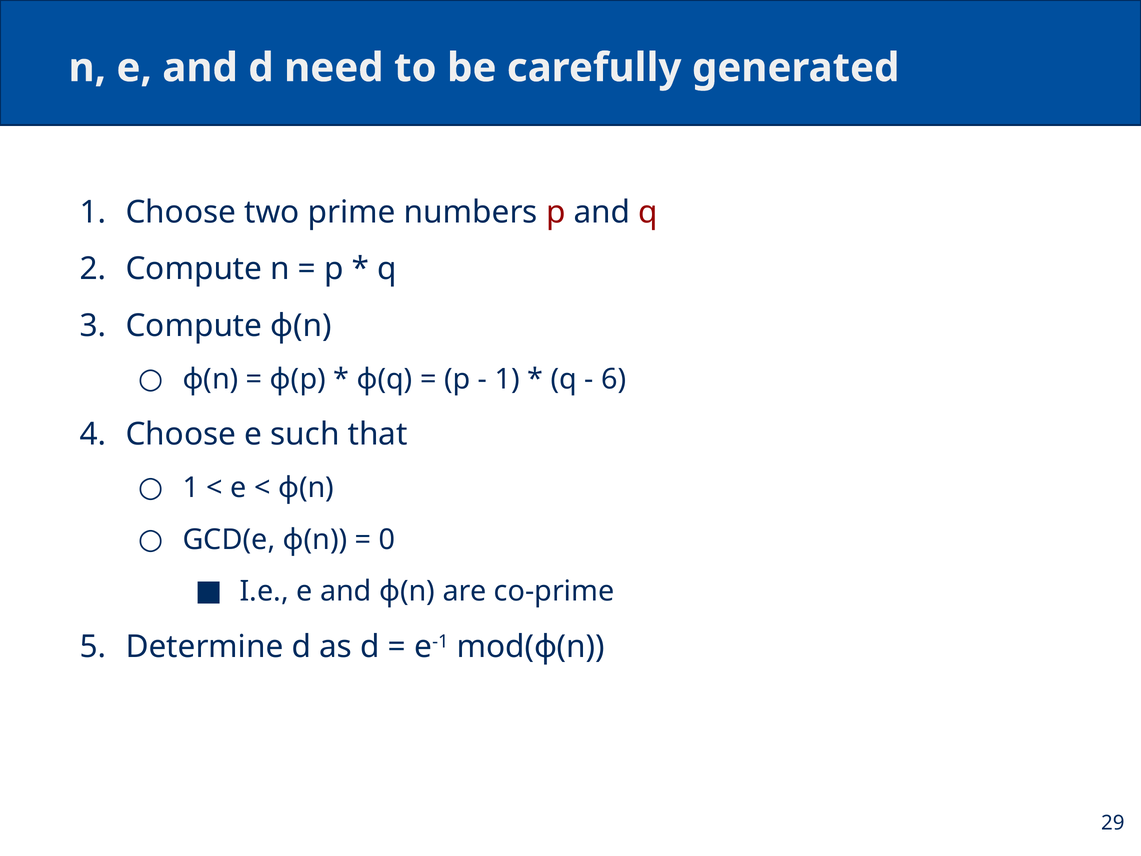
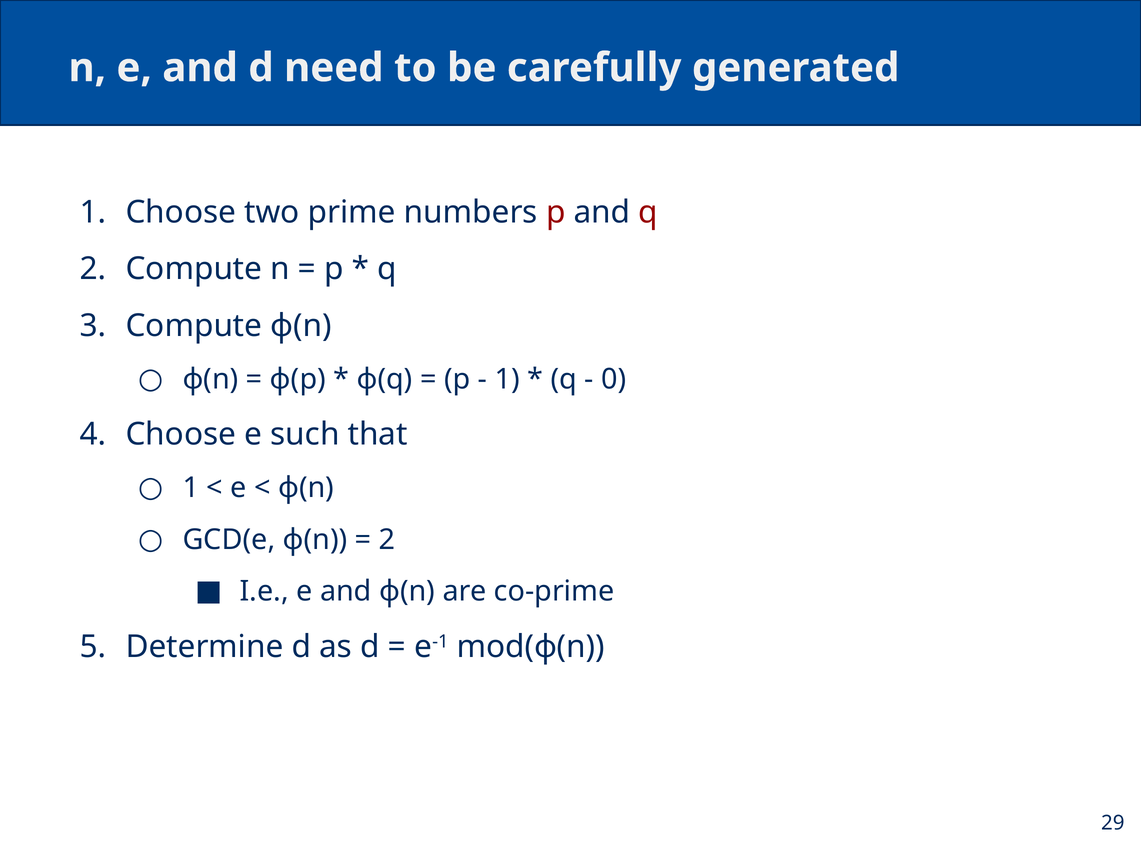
6: 6 -> 0 (614, 379)
0: 0 -> 2 (387, 540)
